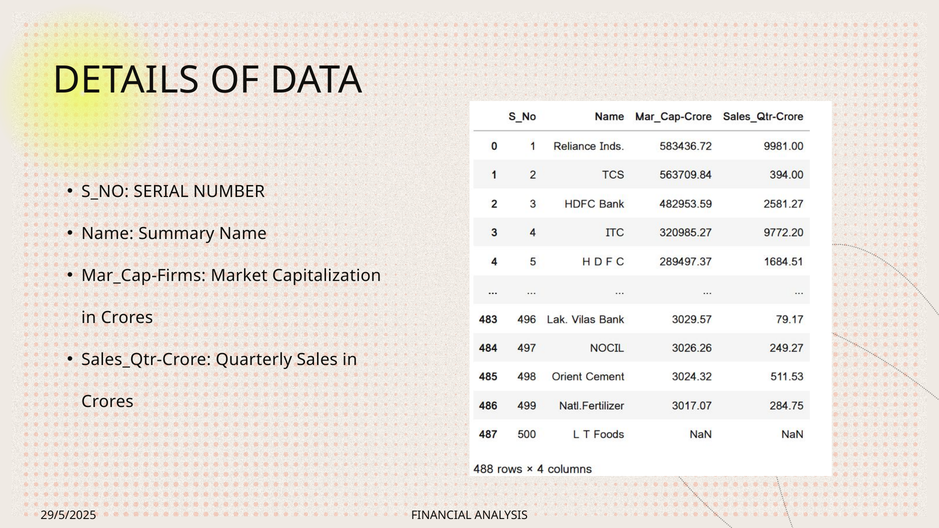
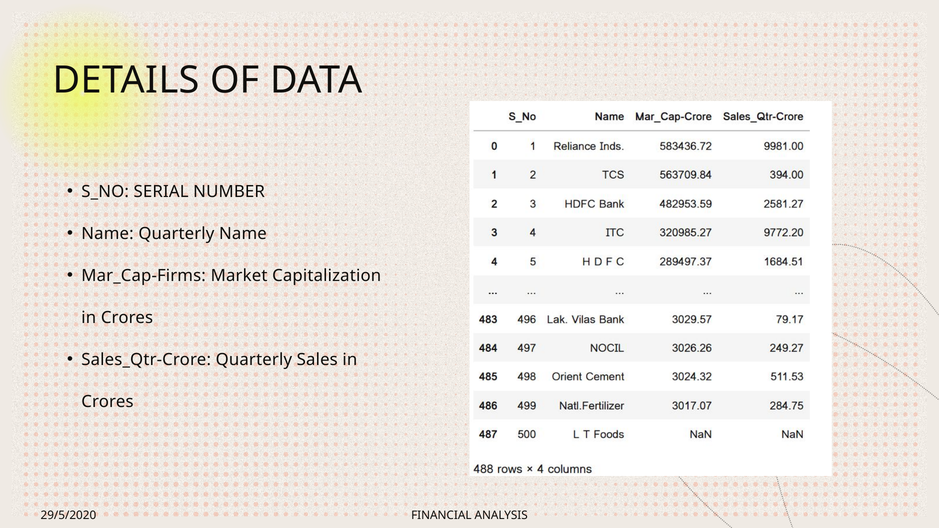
Name Summary: Summary -> Quarterly (176, 234)
29/5/2025: 29/5/2025 -> 29/5/2020 (68, 516)
